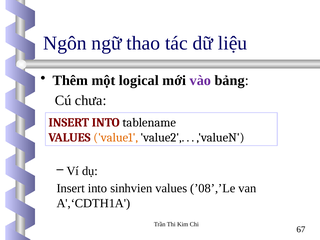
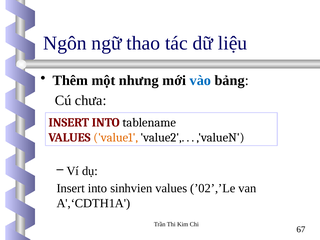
logical: logical -> nhưng (139, 80)
vào colour: purple -> blue (200, 80)
’08’,’Le: ’08’,’Le -> ’02’,’Le (213, 188)
